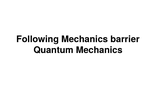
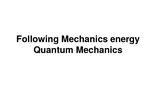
barrier: barrier -> energy (125, 39)
